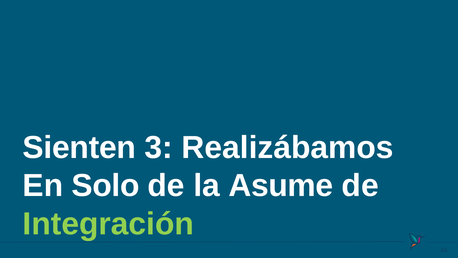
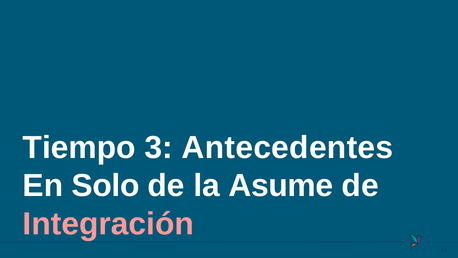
Sienten: Sienten -> Tiempo (79, 147)
Realizábamos: Realizábamos -> Antecedentes (287, 147)
Integración colour: light green -> pink (108, 224)
